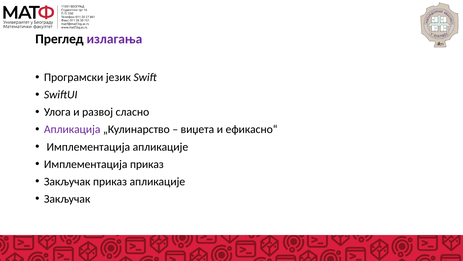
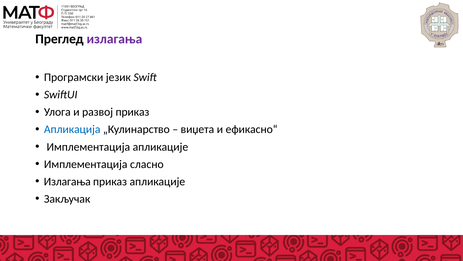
развој сласно: сласно -> приказ (132, 112)
Апликација colour: purple -> blue (72, 129)
Имплементација приказ: приказ -> сласно (147, 164)
Закључак: Закључак -> Излагања (67, 181)
